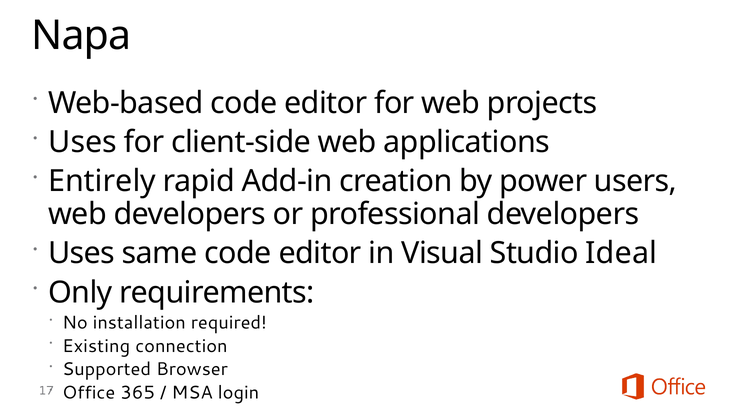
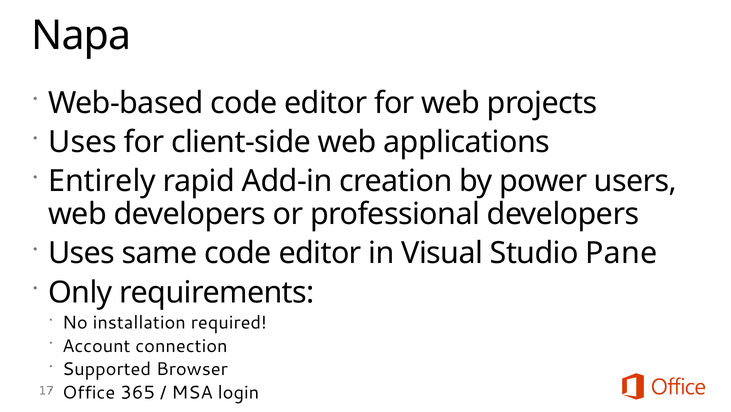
Ideal: Ideal -> Pane (621, 253)
Existing: Existing -> Account (96, 345)
